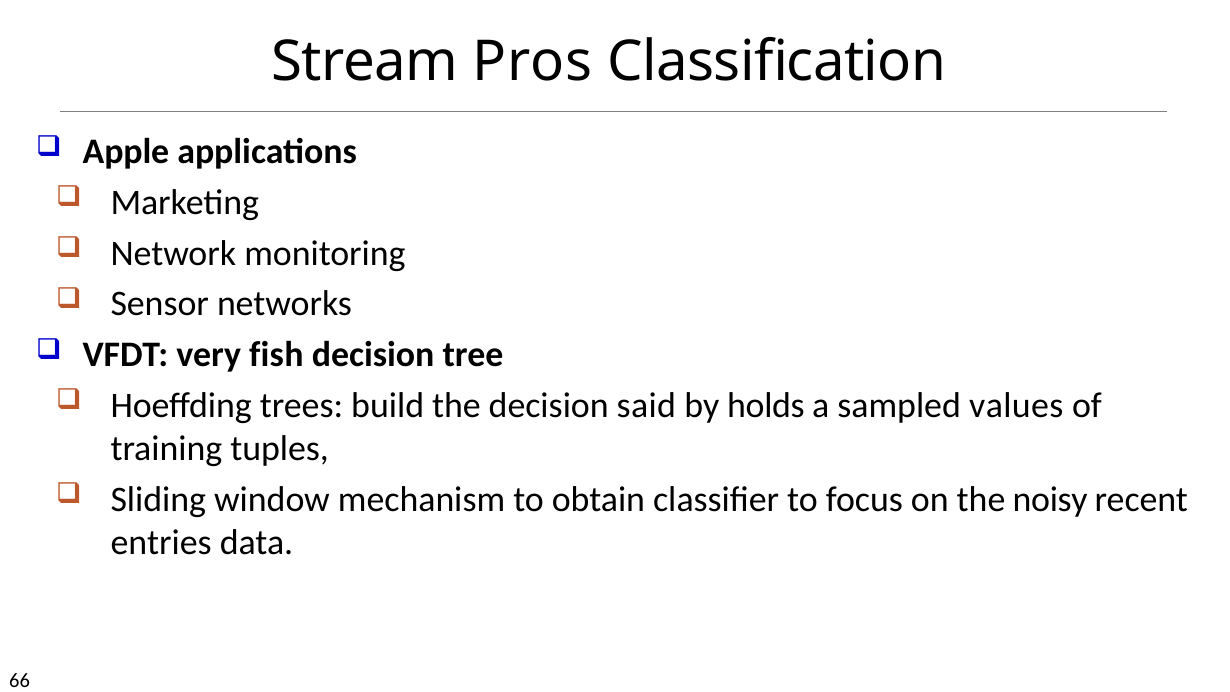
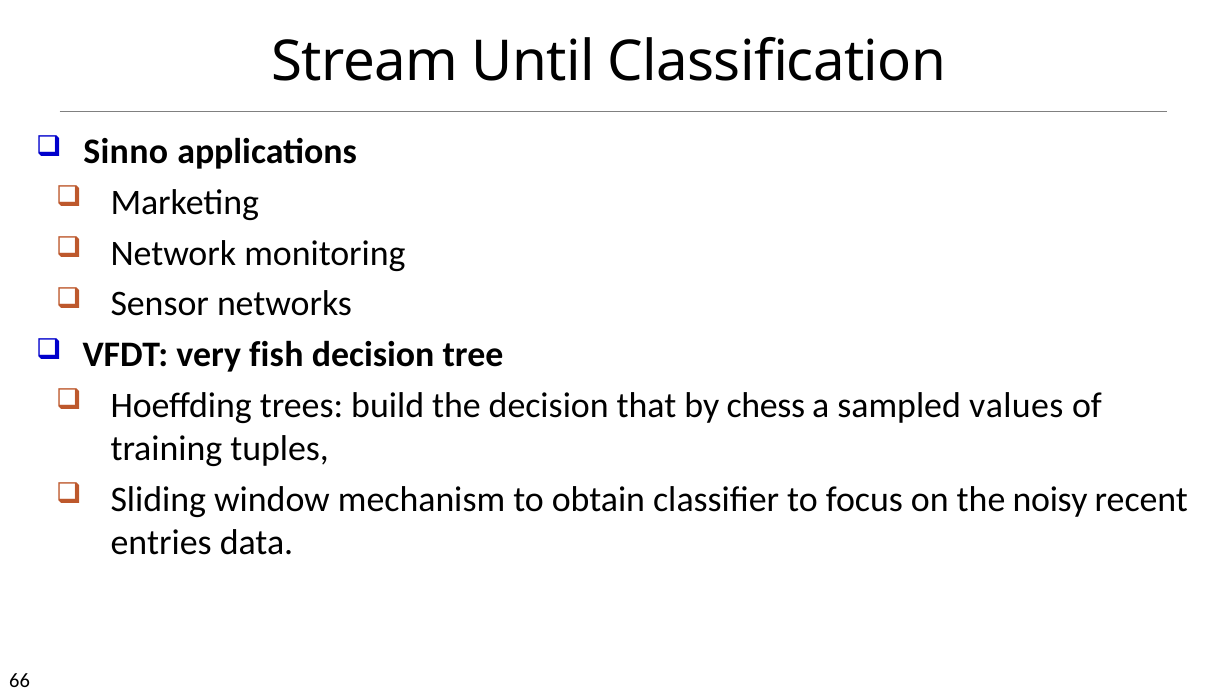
Pros: Pros -> Until (533, 62)
Apple: Apple -> Sinno (126, 152)
said: said -> that (647, 406)
holds: holds -> chess (766, 406)
